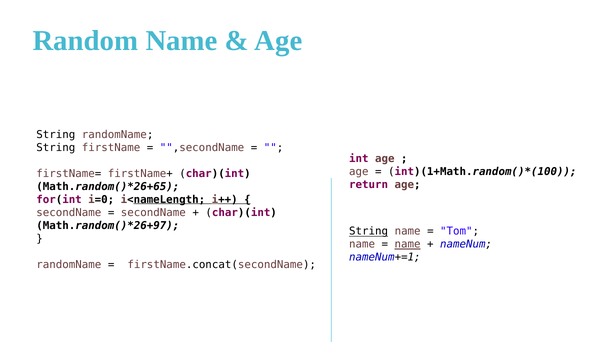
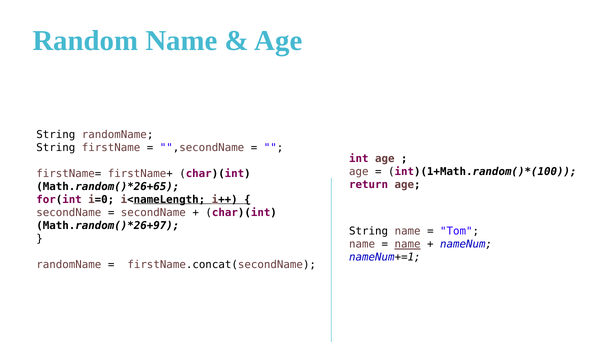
String underline: present -> none (369, 231)
